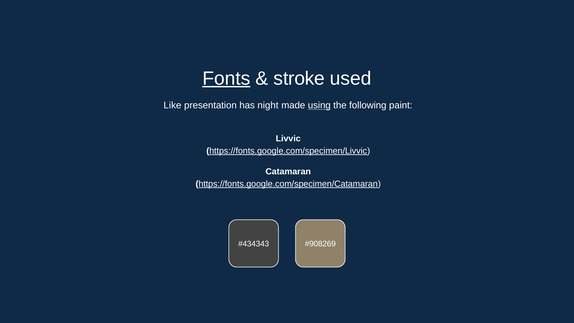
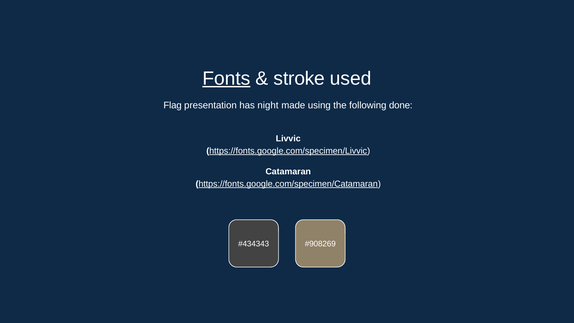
Like: Like -> Flag (173, 105)
using underline: present -> none (319, 105)
paint: paint -> done (401, 105)
